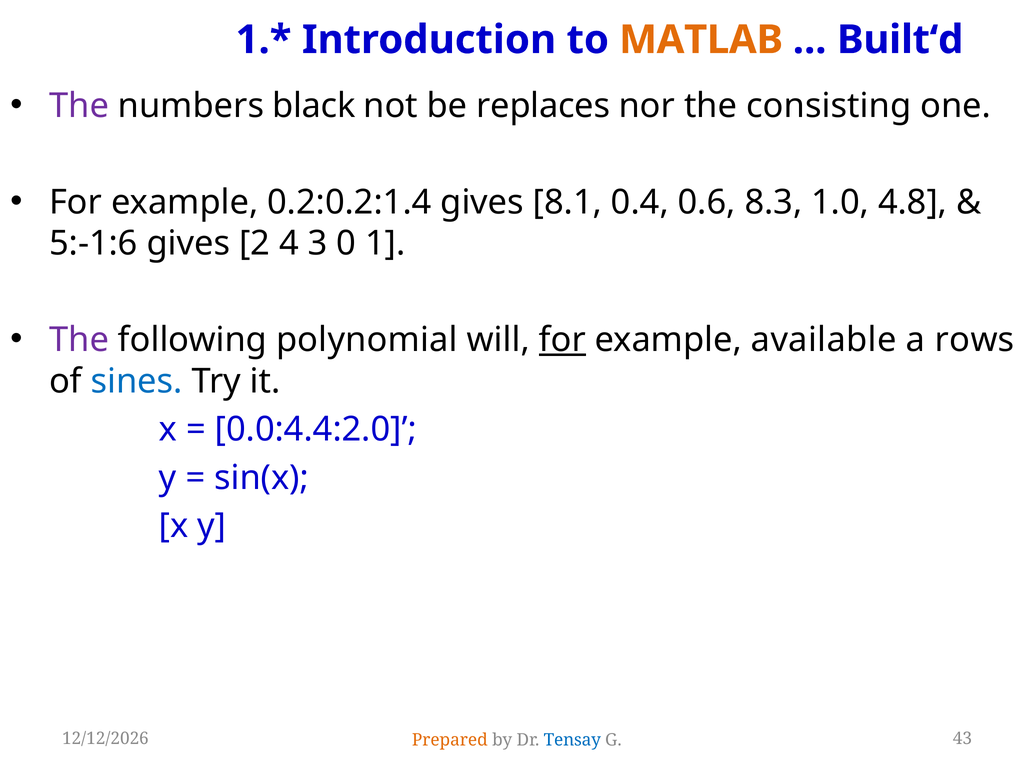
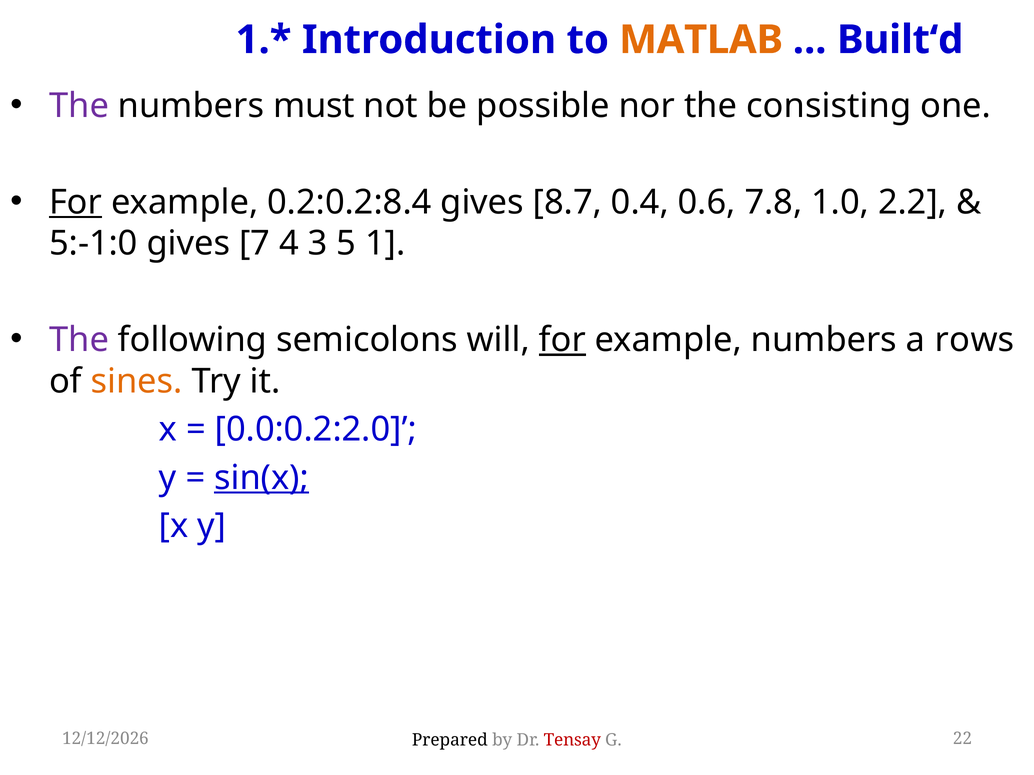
black: black -> must (314, 106)
replaces: replaces -> possible (543, 106)
For underline: none -> present (76, 202)
0.2:0.2:1.4: 0.2:0.2:1.4 -> 0.2:0.2:8.4 (349, 202)
8.1: 8.1 -> 8.7 (567, 202)
8.3: 8.3 -> 7.8 (773, 202)
4.8: 4.8 -> 2.2 (913, 202)
5:-1:6: 5:-1:6 -> 5:-1:0 (93, 244)
2: 2 -> 7 (255, 244)
0: 0 -> 5 (346, 244)
polynomial: polynomial -> semicolons (367, 340)
example available: available -> numbers (824, 340)
sines colour: blue -> orange (137, 382)
0.0:4.4:2.0: 0.0:4.4:2.0 -> 0.0:0.2:2.0 (316, 430)
sin(x underline: none -> present (262, 478)
Prepared colour: orange -> black (450, 741)
Tensay colour: blue -> red (572, 741)
43: 43 -> 22 (962, 739)
